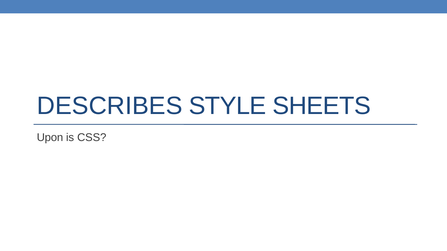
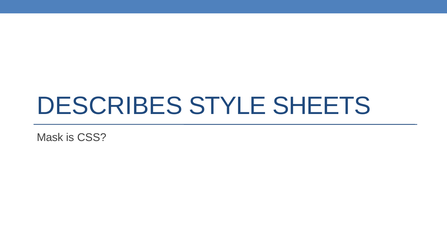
Upon: Upon -> Mask (50, 138)
